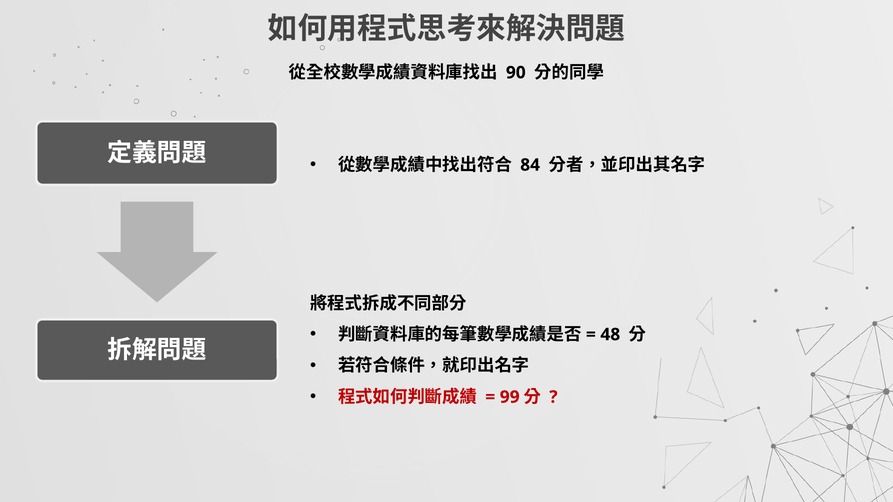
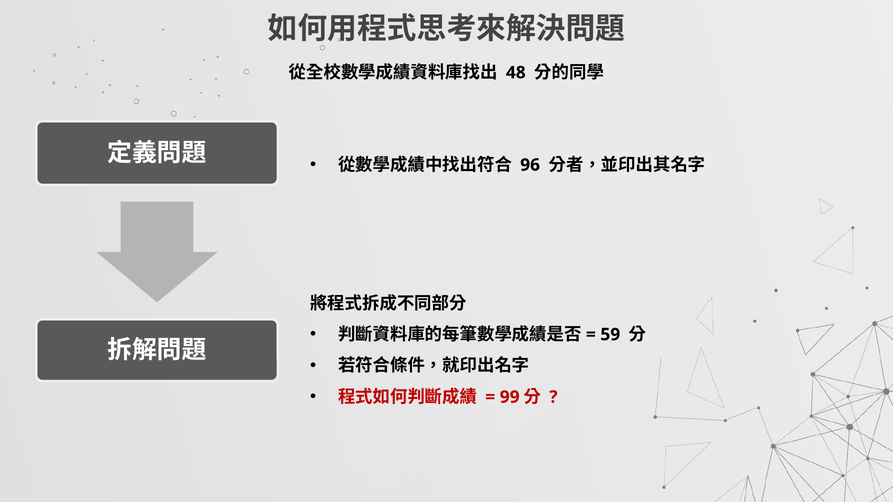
90: 90 -> 48 (516, 73)
84: 84 -> 96 (530, 165)
48: 48 -> 59 (610, 335)
